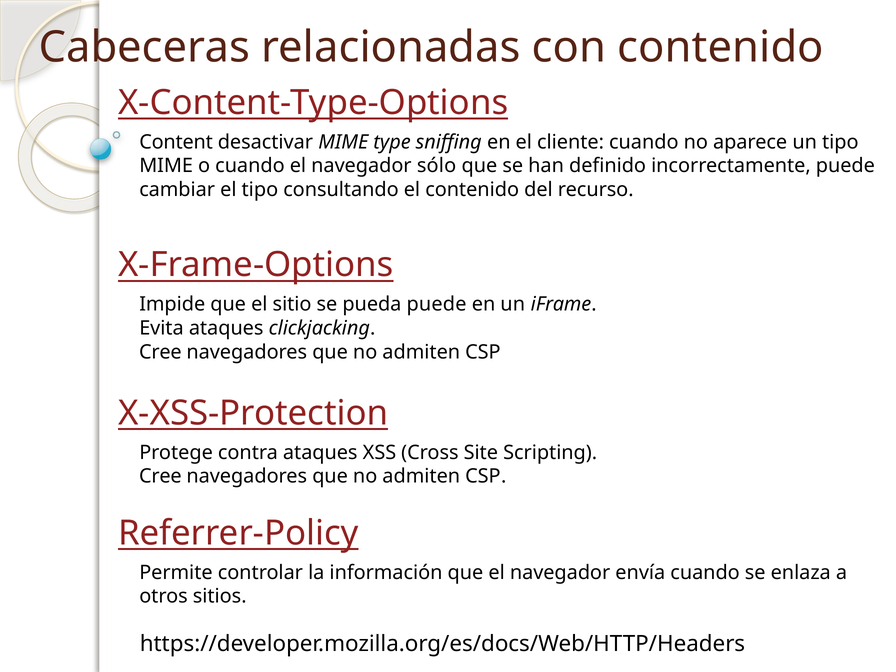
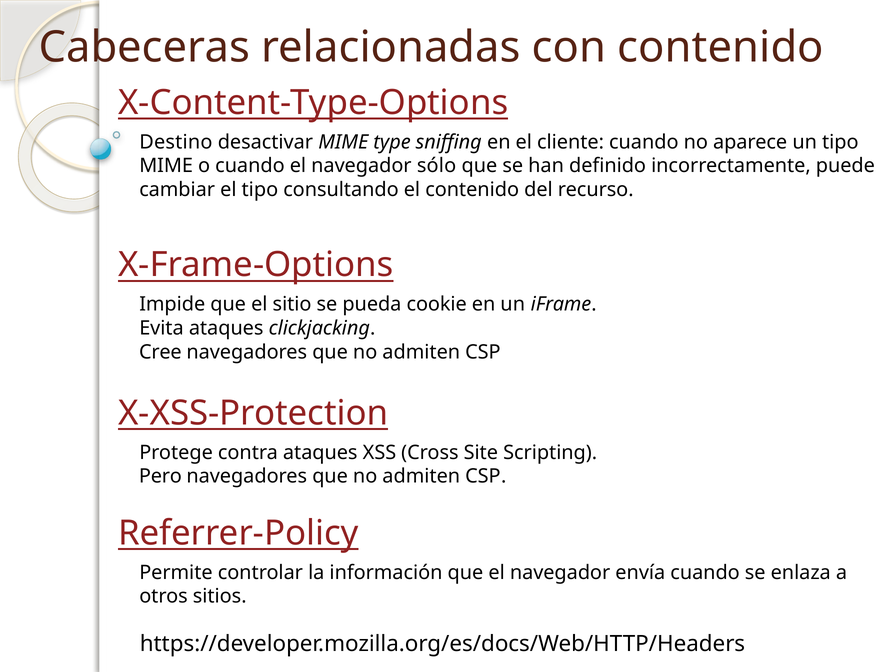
Content: Content -> Destino (176, 142)
pueda puede: puede -> cookie (437, 304)
Cree: Cree -> Pero (160, 476)
